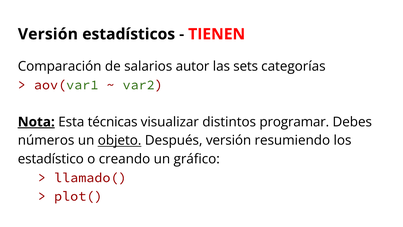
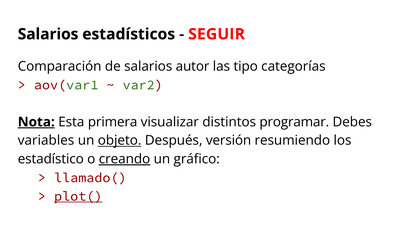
Versión: Versión -> Salarios (48, 34)
TIENEN: TIENEN -> SEGUIR (217, 34)
sets: sets -> tipo (246, 66)
técnicas: técnicas -> primera (113, 122)
números: números -> variables (46, 140)
creando underline: none -> present (125, 159)
plot( underline: none -> present (78, 196)
